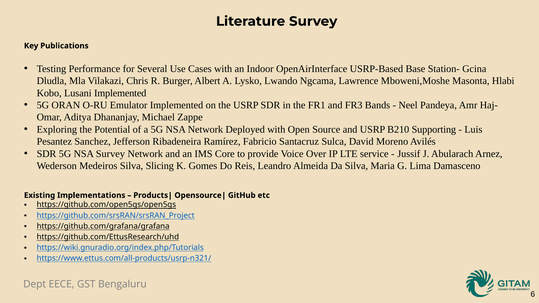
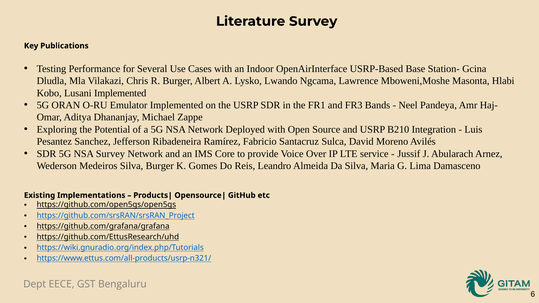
Supporting: Supporting -> Integration (434, 130)
Silva Slicing: Slicing -> Burger (160, 166)
